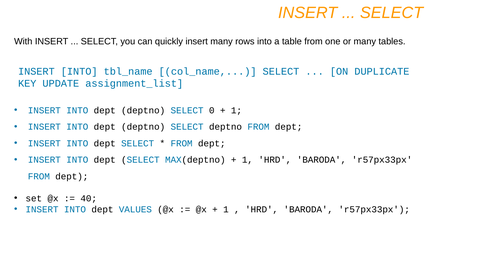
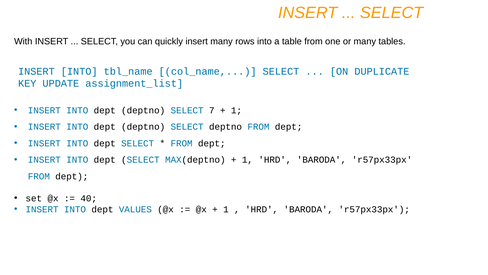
0: 0 -> 7 (212, 110)
